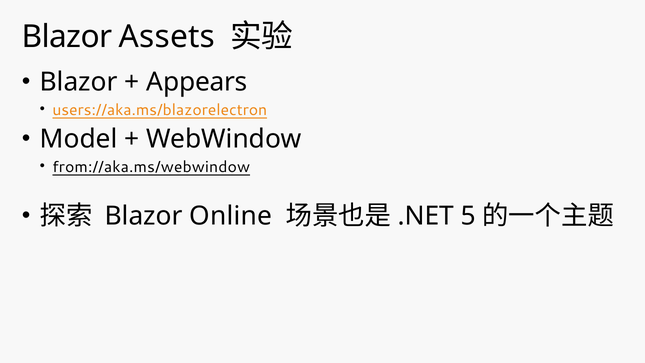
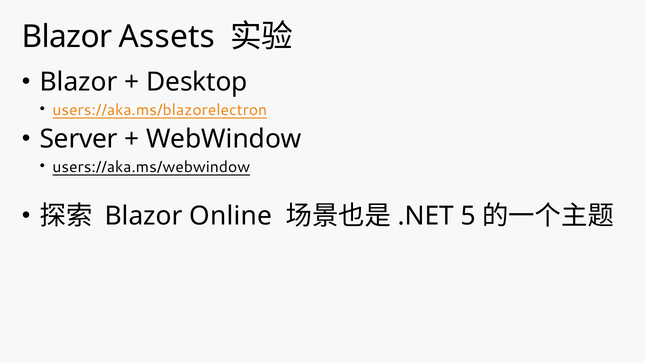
Appears: Appears -> Desktop (197, 82)
Model: Model -> Server (79, 139)
from://aka.ms/webwindow: from://aka.ms/webwindow -> users://aka.ms/webwindow (151, 167)
